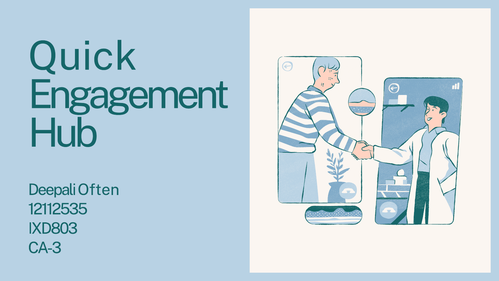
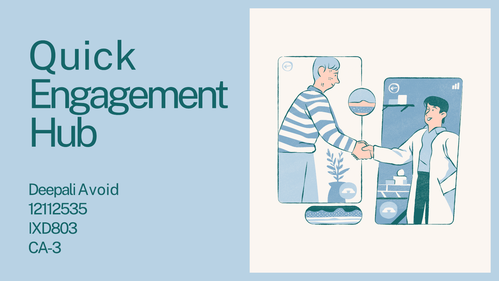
Often: Often -> Avoid (98, 190)
